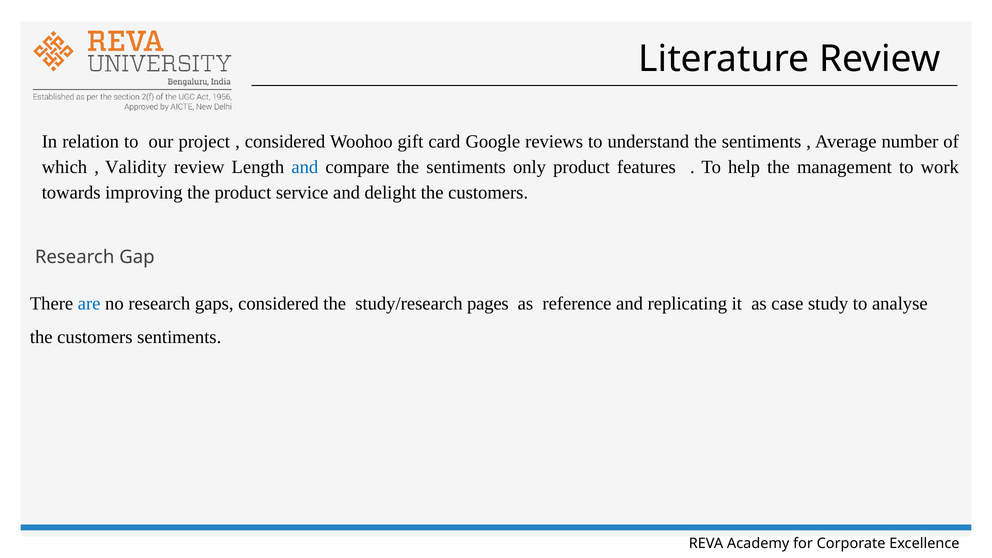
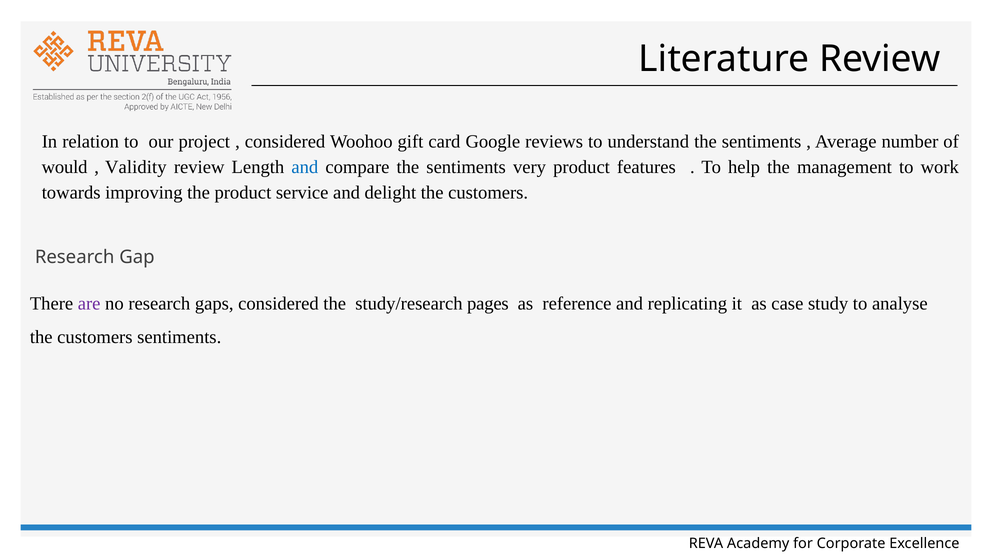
which: which -> would (65, 167)
only: only -> very (529, 167)
are colour: blue -> purple (89, 304)
